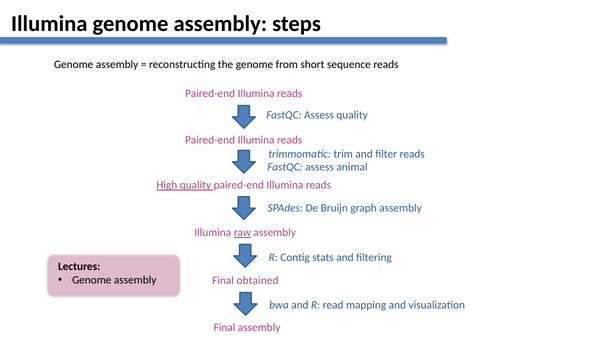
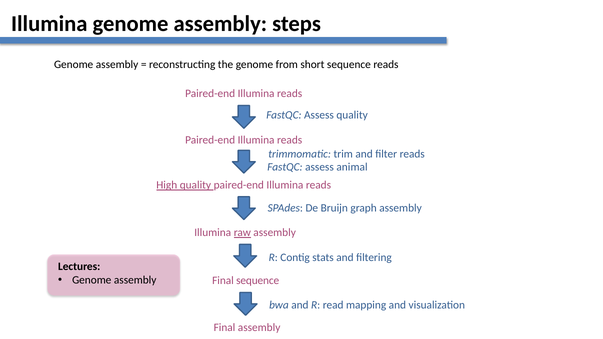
Final obtained: obtained -> sequence (258, 281)
